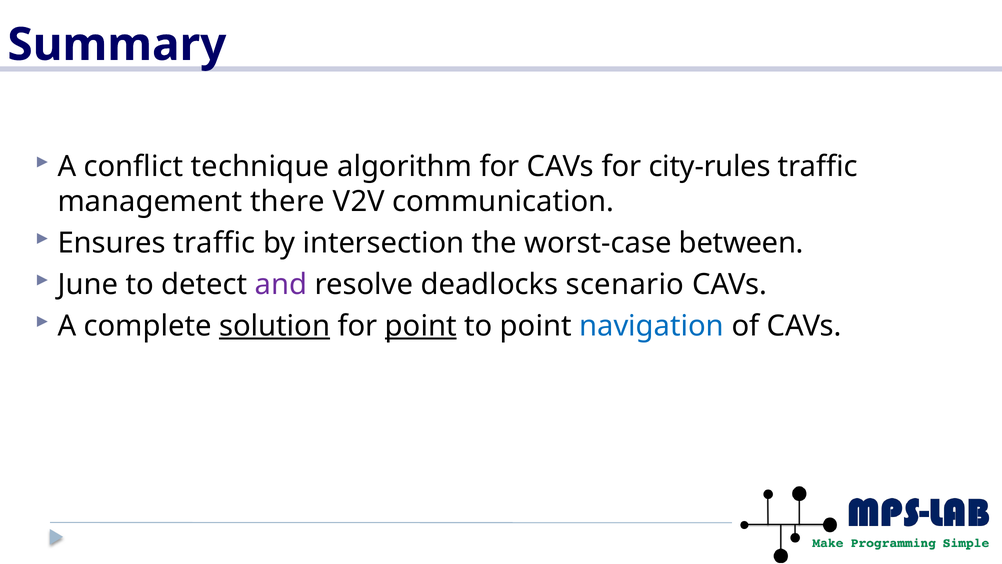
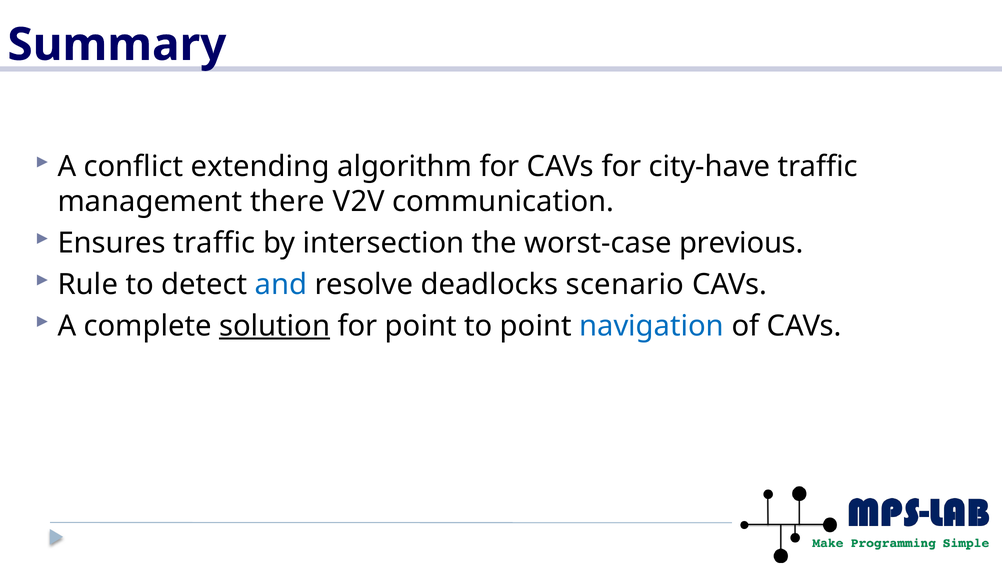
technique: technique -> extending (260, 167)
city-rules: city-rules -> city-have (710, 167)
between: between -> previous (741, 243)
June: June -> Rule (88, 284)
and colour: purple -> blue (281, 284)
point underline: present -> none (421, 326)
